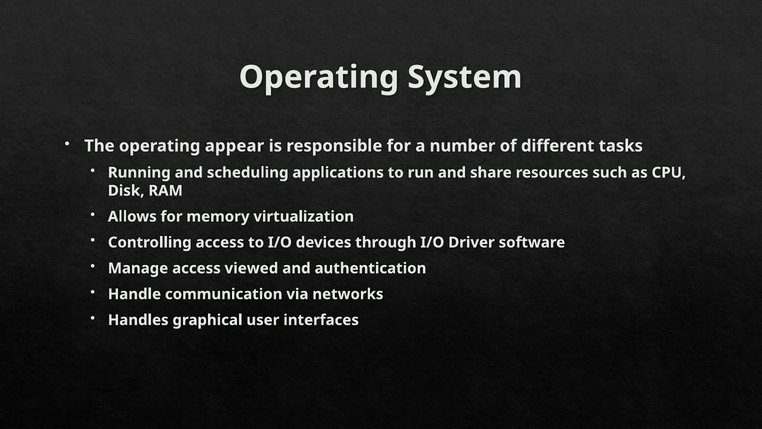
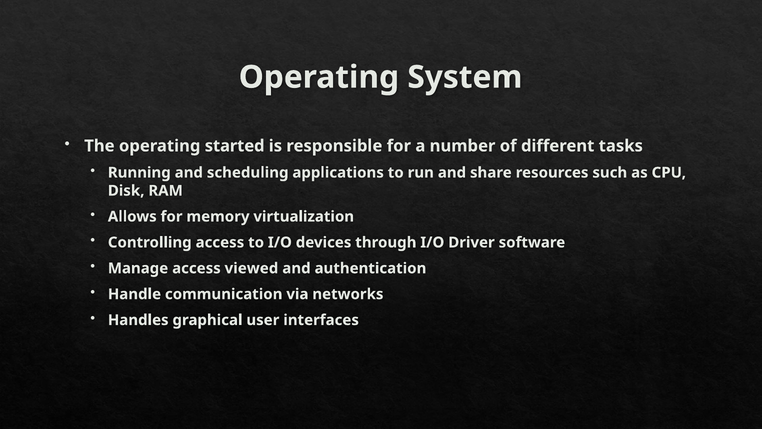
appear: appear -> started (235, 146)
